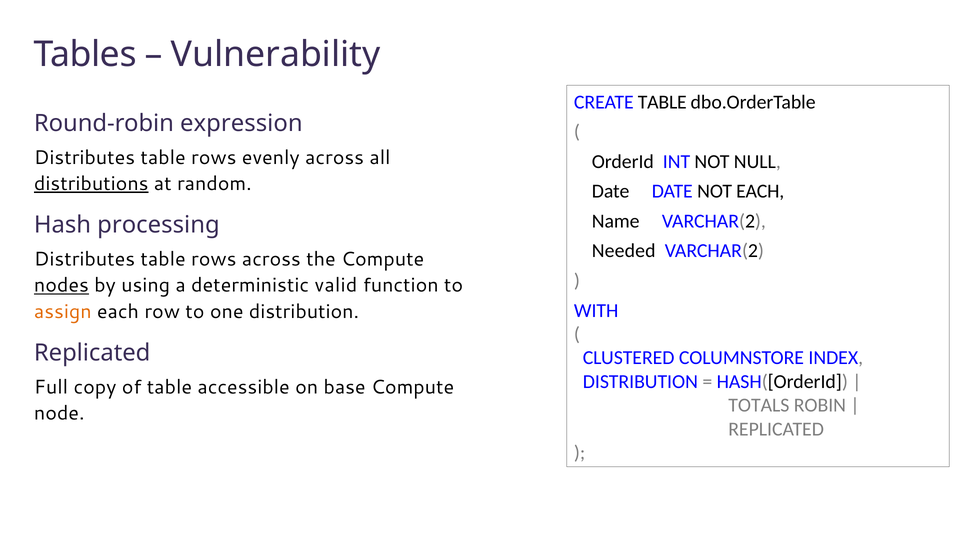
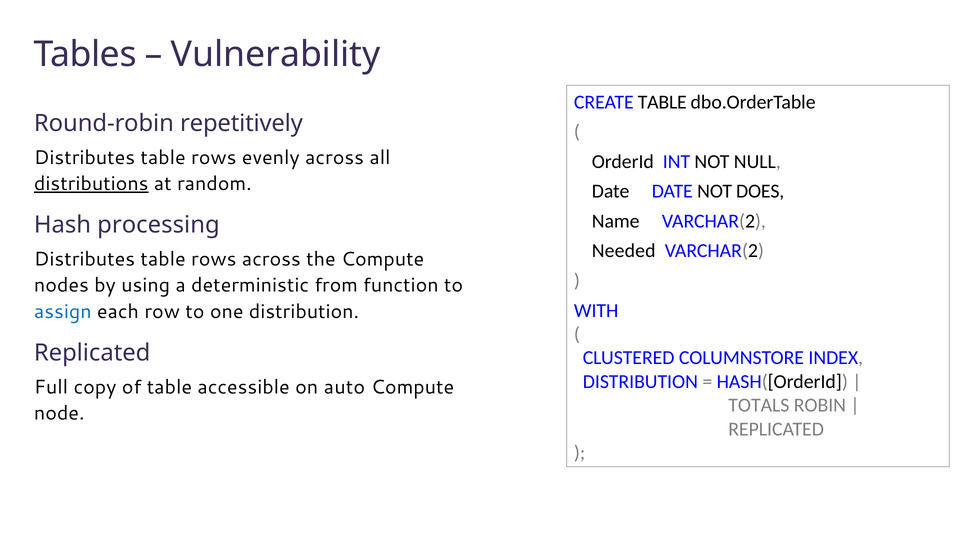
expression: expression -> repetitively (241, 124)
NOT EACH: EACH -> DOES (760, 192)
nodes underline: present -> none (61, 286)
valid: valid -> from (336, 286)
assign colour: orange -> blue (63, 312)
base: base -> auto (344, 388)
